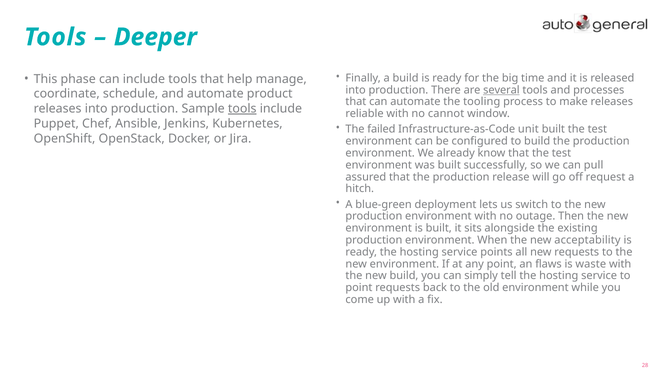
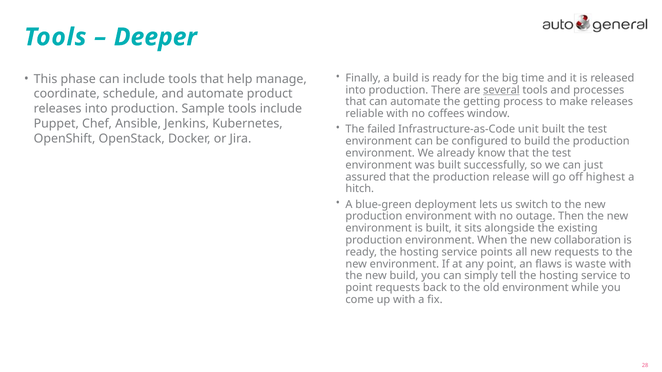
tooling: tooling -> getting (482, 102)
tools underline: present -> none (242, 109)
cannot: cannot -> coffees (446, 114)
pull: pull -> just (594, 165)
request: request -> highest (605, 177)
acceptability: acceptability -> collaboration (588, 240)
